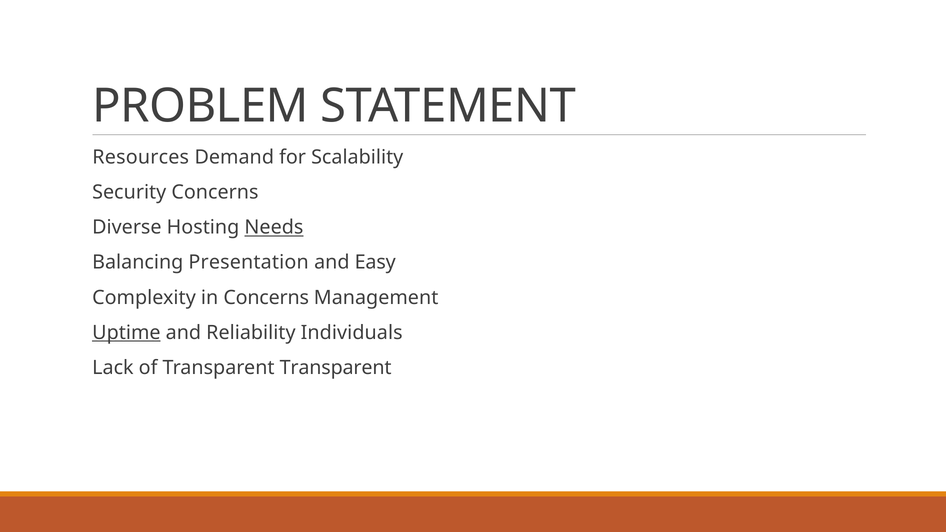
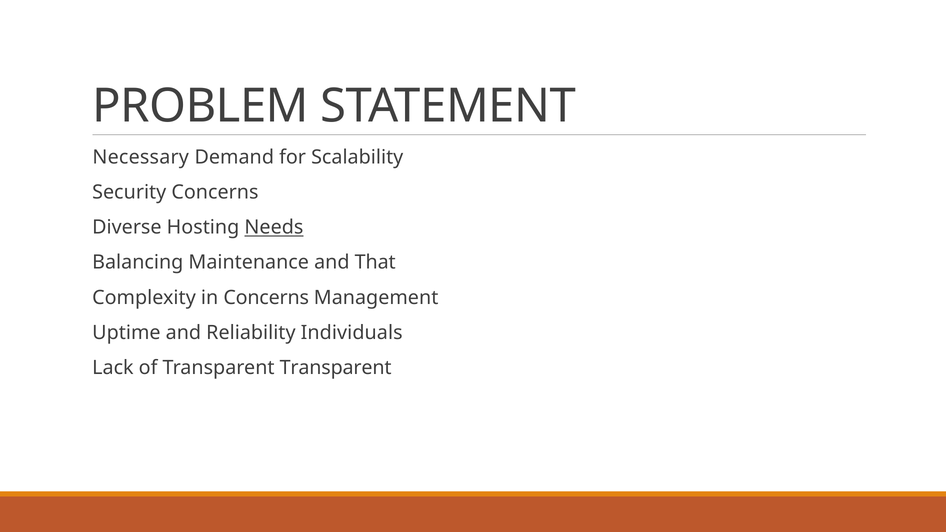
Resources: Resources -> Necessary (141, 157)
Presentation: Presentation -> Maintenance (249, 263)
Easy: Easy -> That (375, 263)
Uptime underline: present -> none (126, 333)
